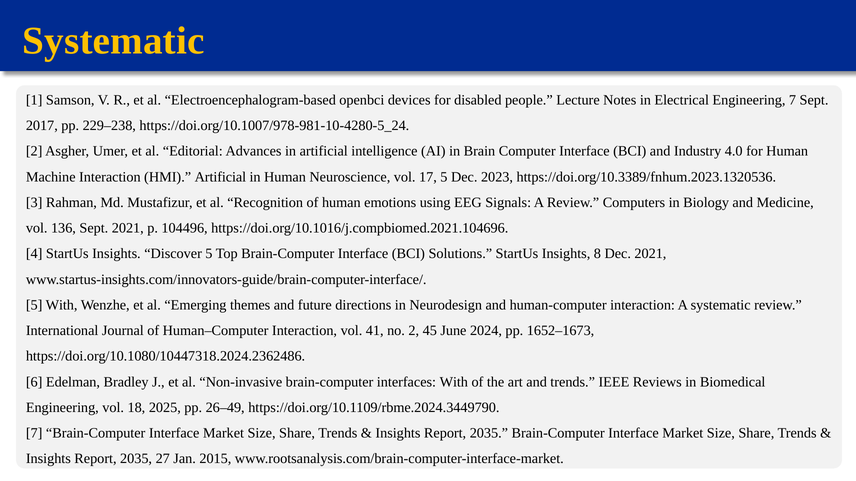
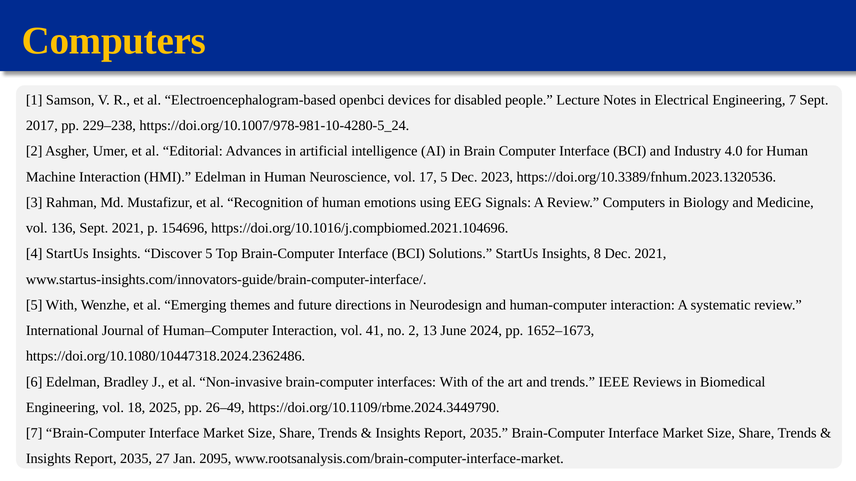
Systematic: Systematic -> Computers (114, 41)
HMI Artificial: Artificial -> Edelman (220, 177)
104496: 104496 -> 154696 (185, 228)
45: 45 -> 13 (430, 331)
2015: 2015 -> 2095 (215, 459)
